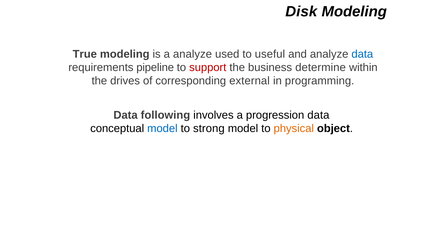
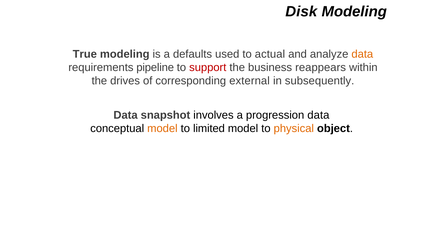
a analyze: analyze -> defaults (193, 54)
useful: useful -> actual (270, 54)
data colour: blue -> orange (362, 54)
determine: determine -> reappears (321, 67)
programming: programming -> subsequently (320, 81)
following: following -> snapshot (165, 115)
model colour: blue -> orange (162, 128)
strong: strong -> limited (209, 128)
